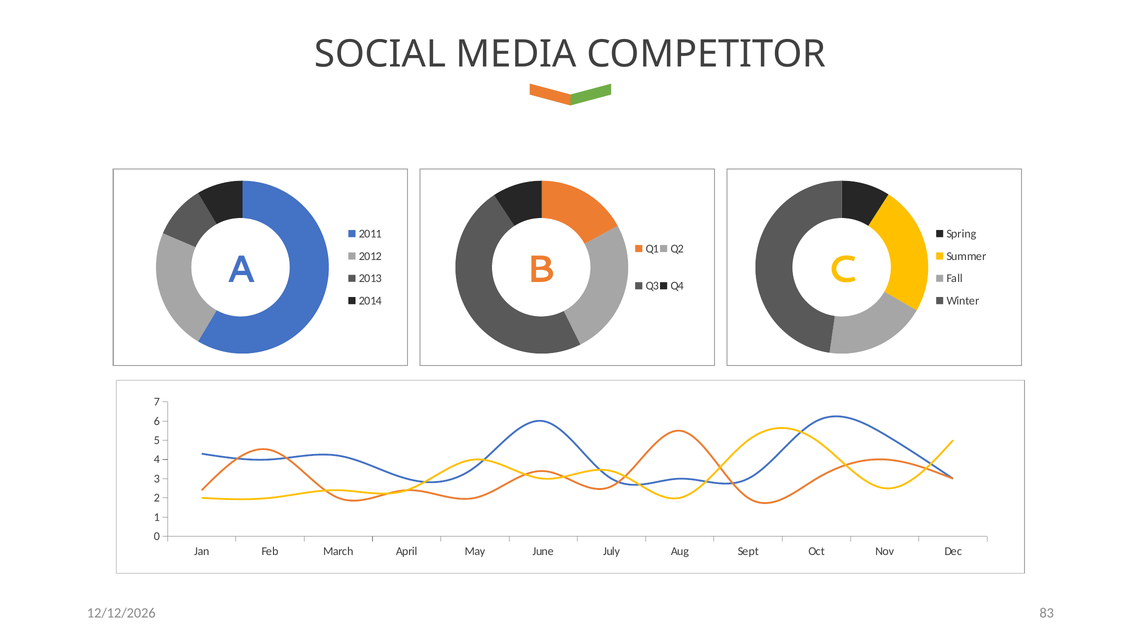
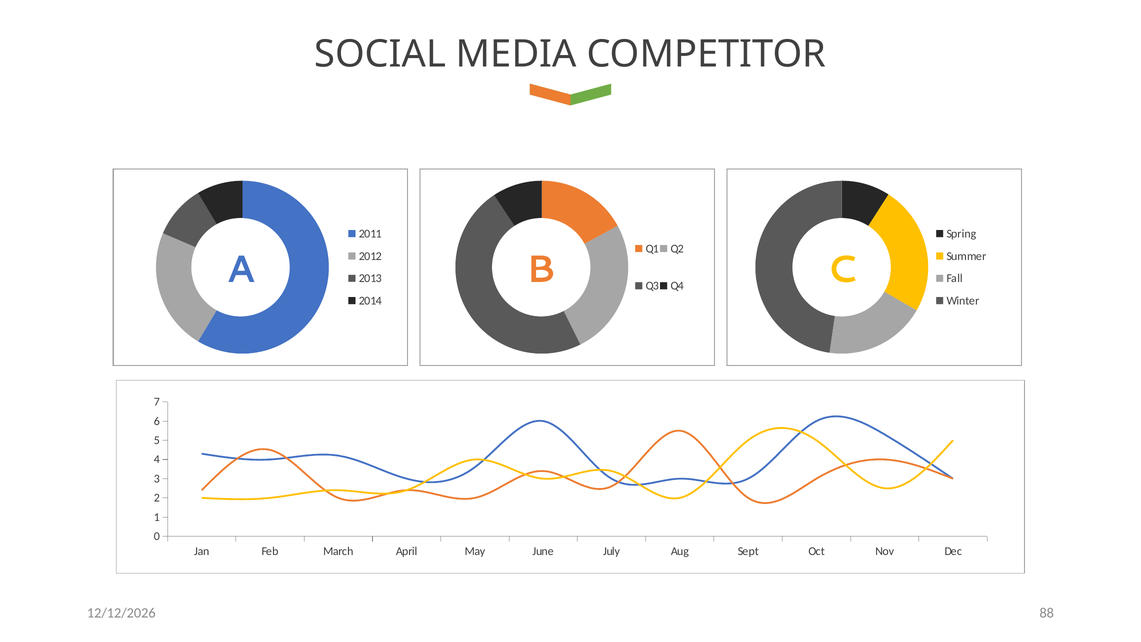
83: 83 -> 88 (1047, 613)
